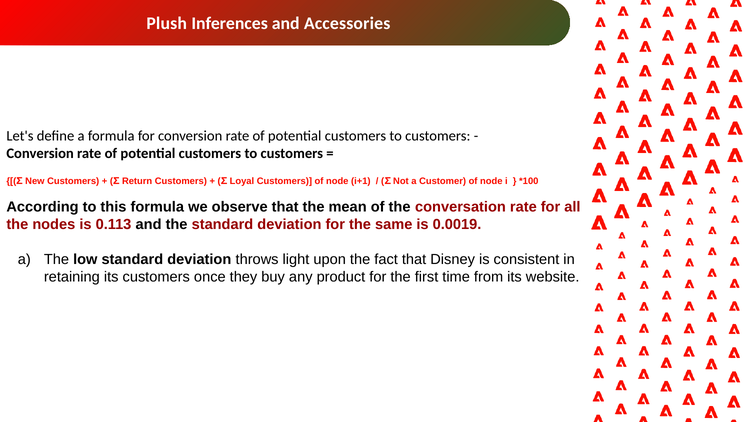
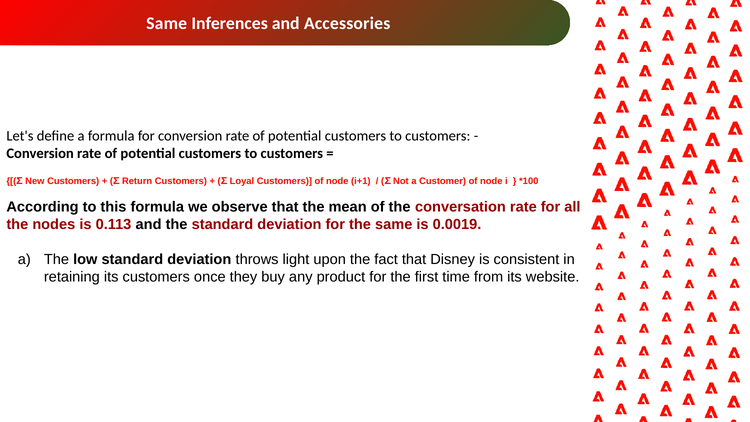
Plush: Plush -> Same (167, 24)
